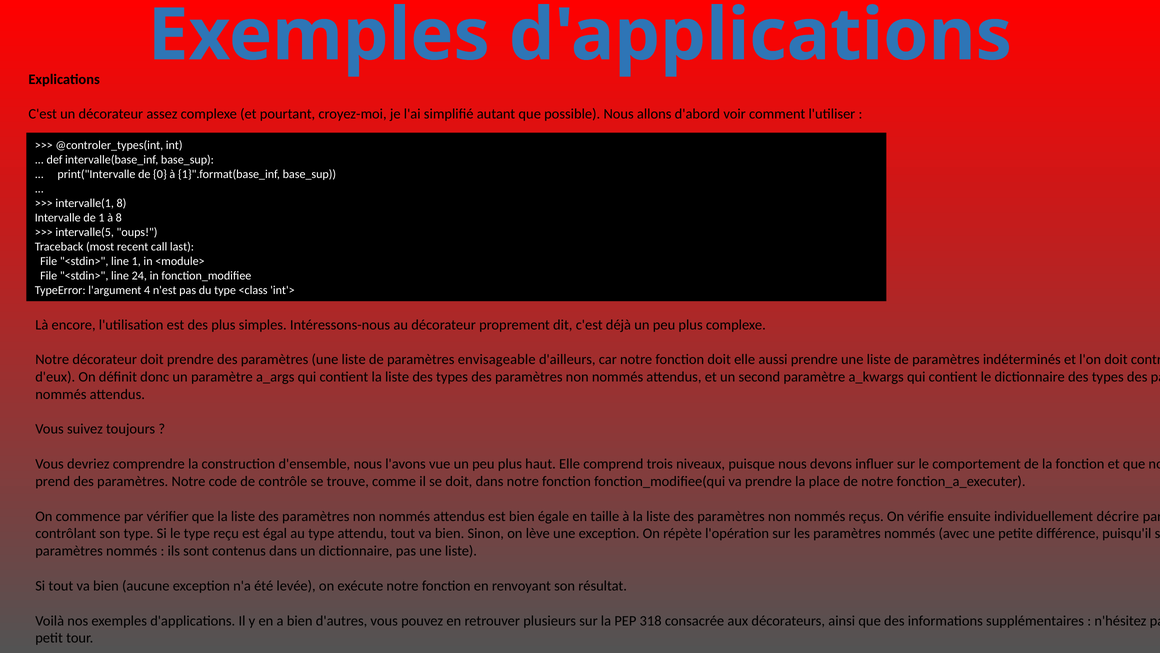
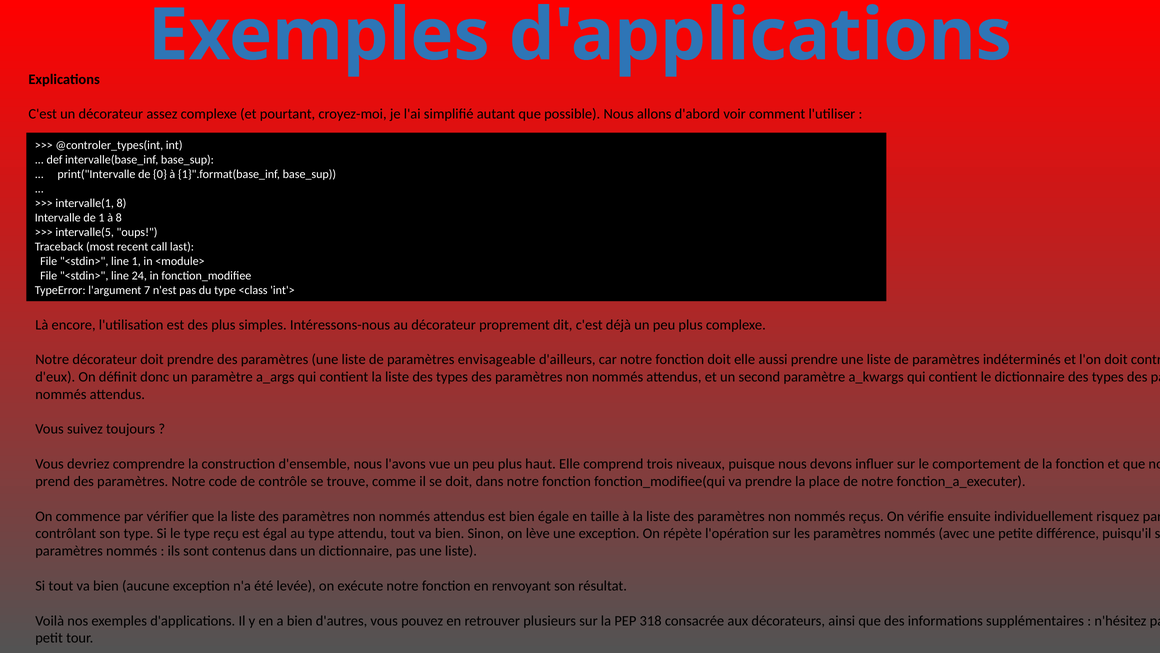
4: 4 -> 7 (147, 290)
décrire: décrire -> risquez (1118, 516)
